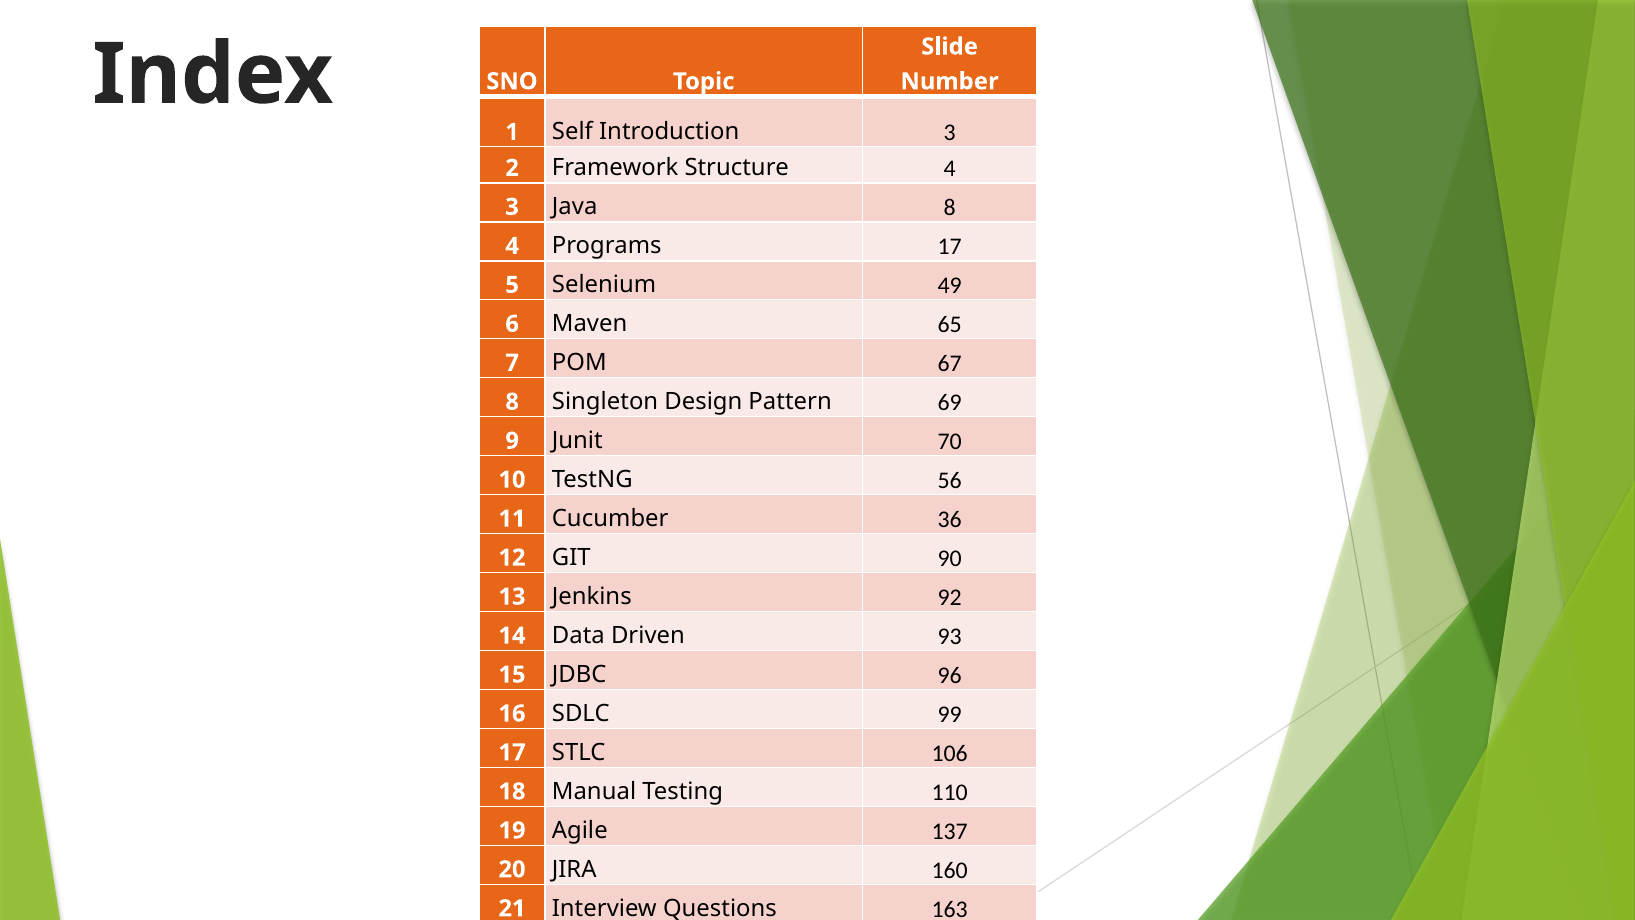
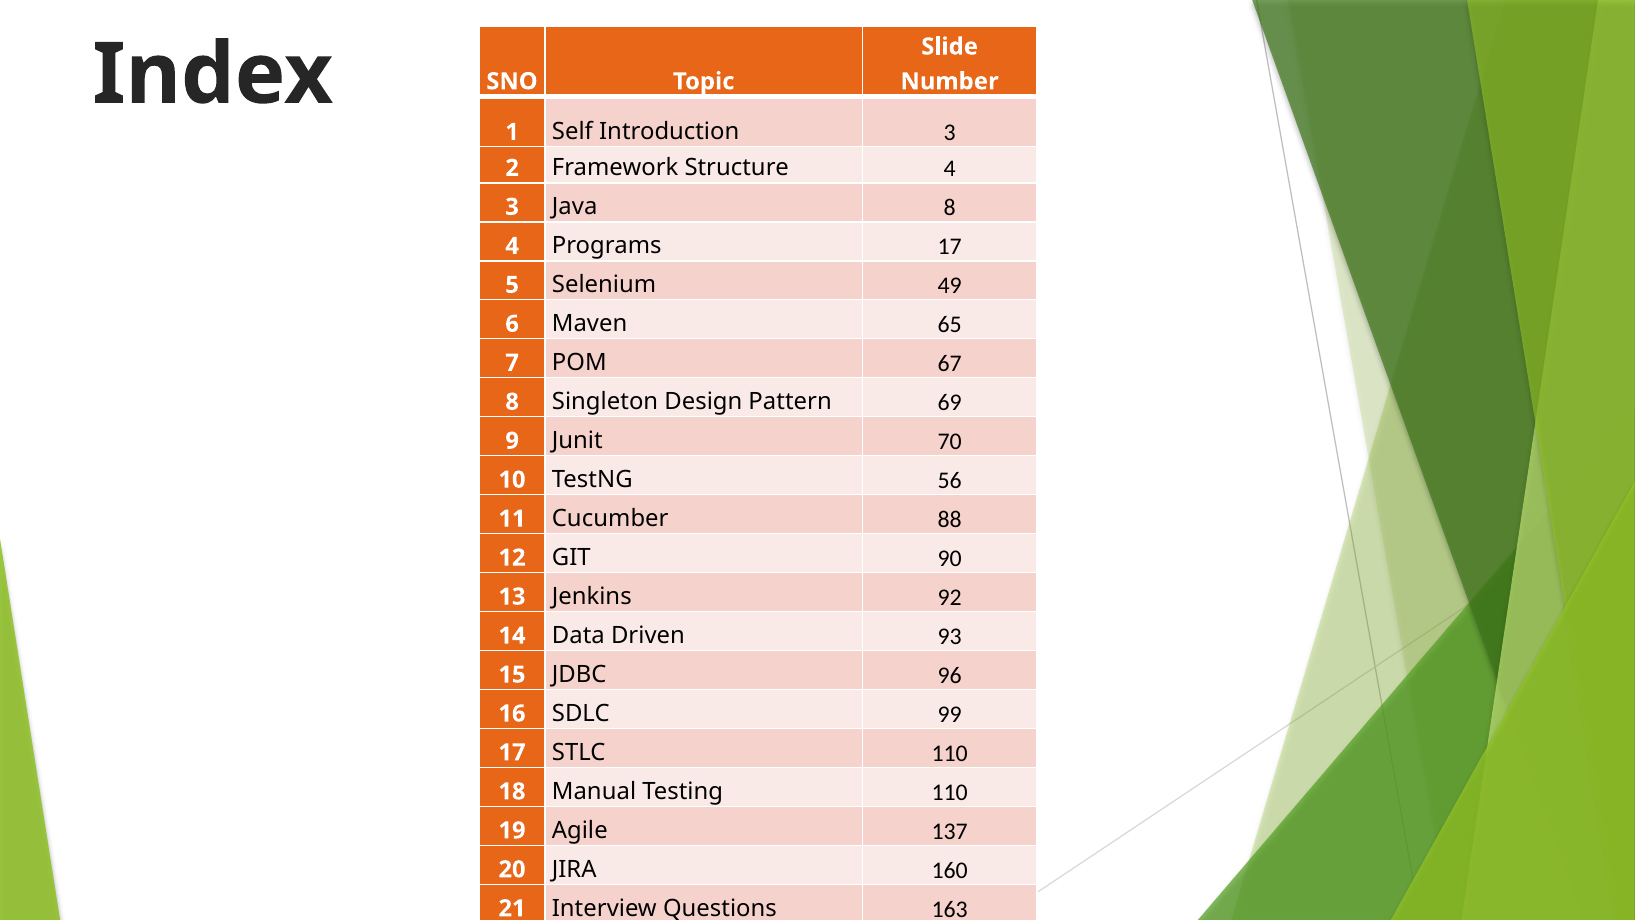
36: 36 -> 88 (950, 519)
106: 106 -> 110 (950, 753)
